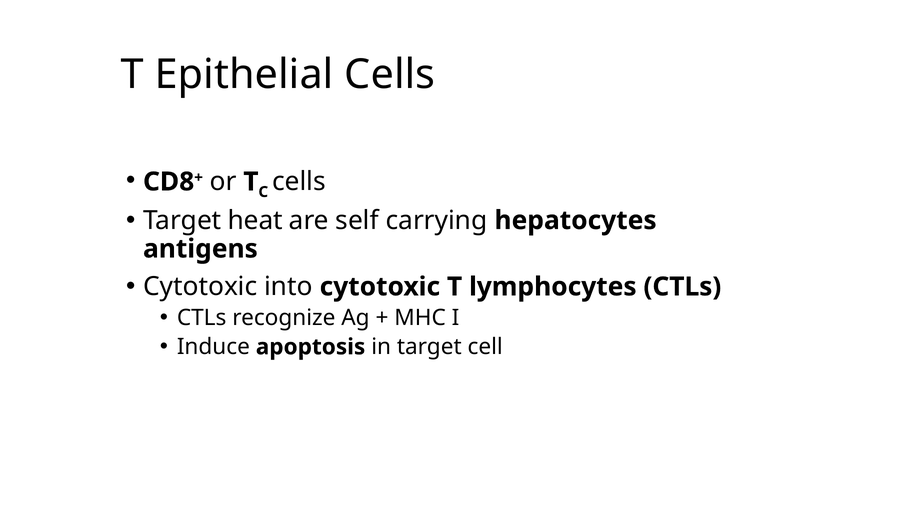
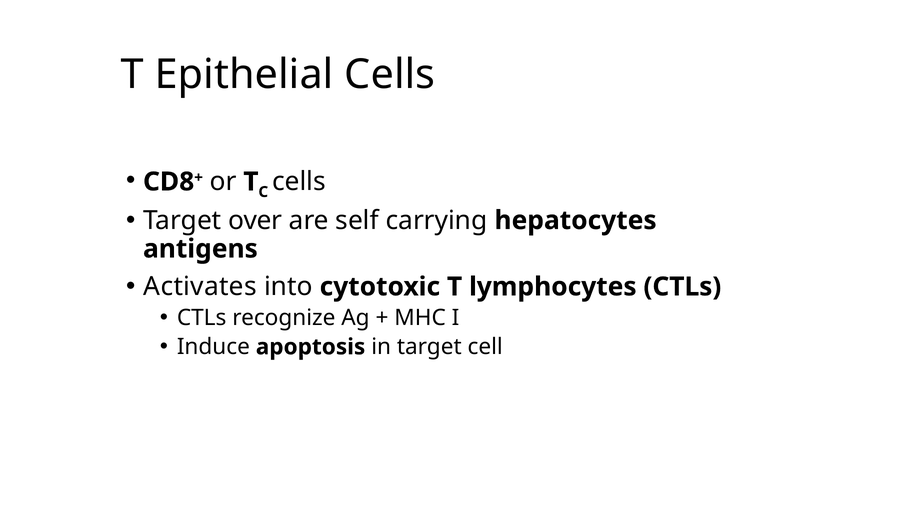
heat: heat -> over (255, 221)
Cytotoxic: Cytotoxic -> Activates (200, 287)
